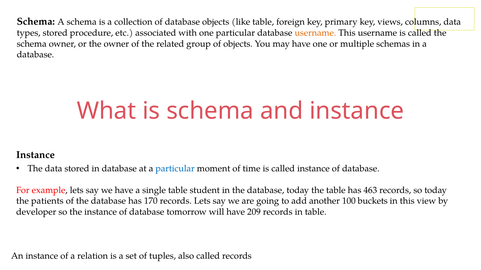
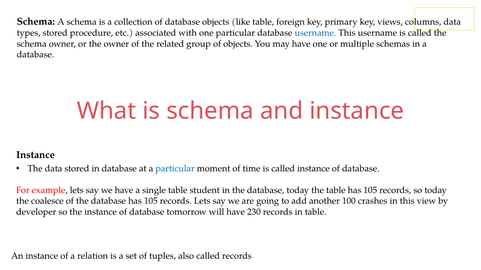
username colour: orange -> blue (315, 33)
table has 463: 463 -> 105 (370, 191)
patients: patients -> coalesce (47, 201)
database has 170: 170 -> 105 (151, 201)
buckets: buckets -> crashes (373, 201)
209: 209 -> 230 (254, 212)
